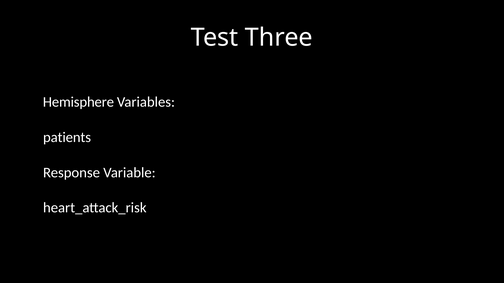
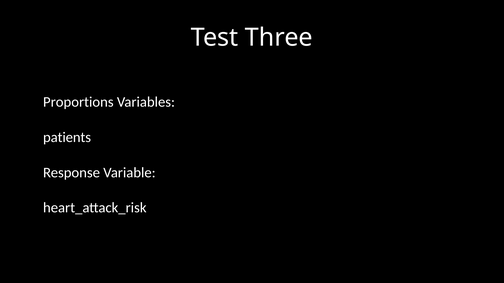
Hemisphere: Hemisphere -> Proportions (78, 102)
